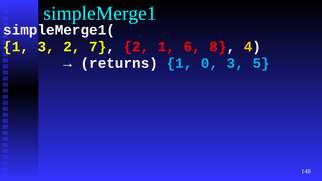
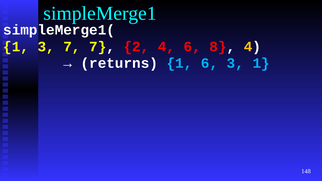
3 2: 2 -> 7 (72, 47)
2 1: 1 -> 4 (166, 47)
1 0: 0 -> 6 (210, 63)
3 5: 5 -> 1 (261, 63)
